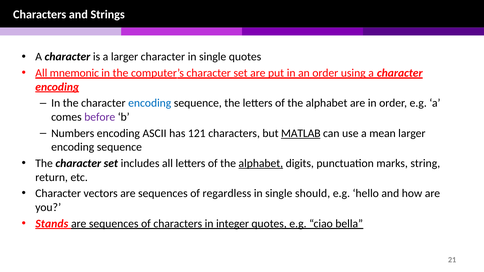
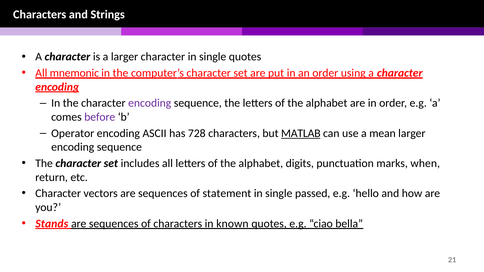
encoding colour: blue -> purple (150, 103)
Numbers: Numbers -> Operator (73, 133)
121: 121 -> 728 (197, 133)
alphabet underline: present -> none (261, 163)
string: string -> when (425, 163)
regardless: regardless -> statement (227, 194)
should: should -> passed (313, 194)
integer: integer -> known (232, 224)
